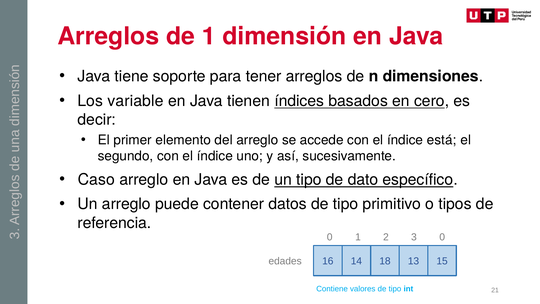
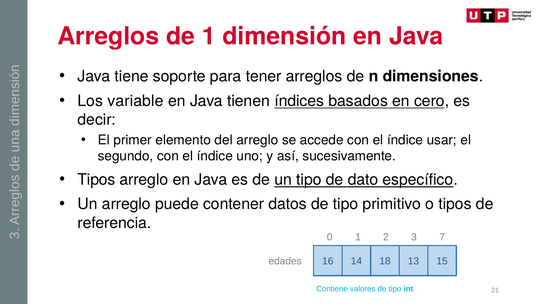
está: está -> usar (442, 140)
Caso: Caso -> Tipos (96, 179)
3 0: 0 -> 7 (442, 237)
